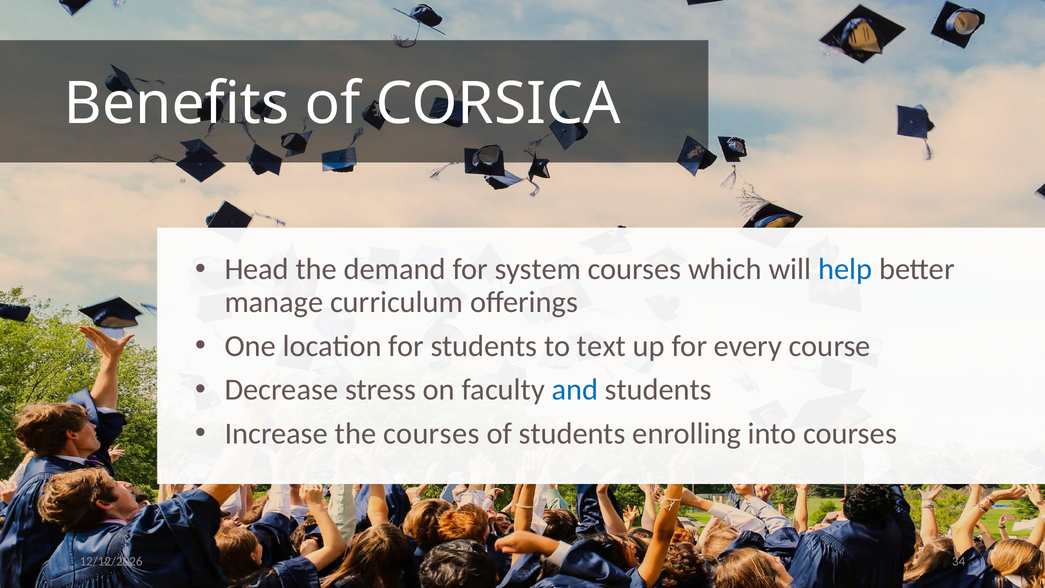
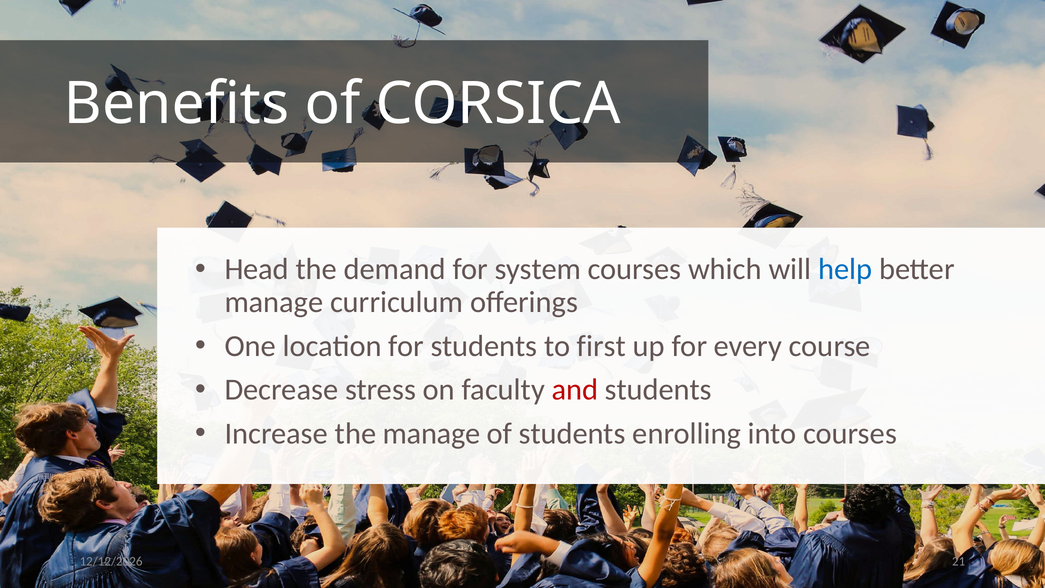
text: text -> first (602, 346)
and colour: blue -> red (575, 390)
the courses: courses -> manage (432, 433)
34: 34 -> 21 (959, 561)
